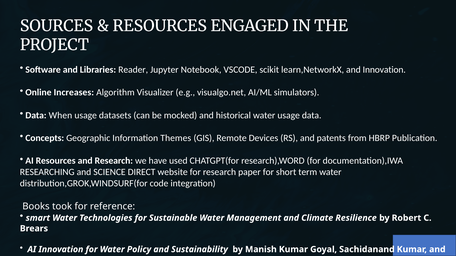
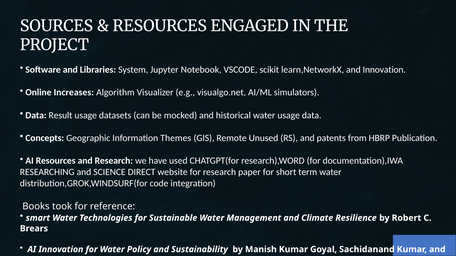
Reader: Reader -> System (133, 70)
When: When -> Result (61, 115)
Devices: Devices -> Unused (264, 138)
